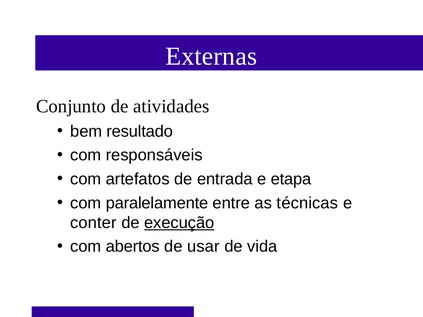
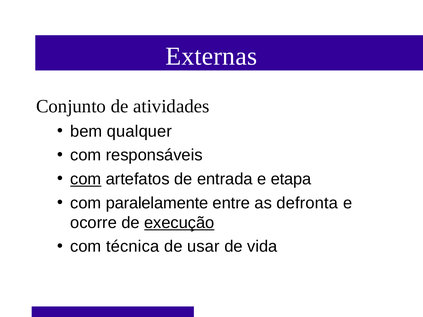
resultado: resultado -> qualquer (140, 131)
com underline: none -> present (86, 179)
técnicas: técnicas -> defronta (307, 203)
conter: conter -> ocorre (94, 223)
abertos: abertos -> técnica (133, 247)
